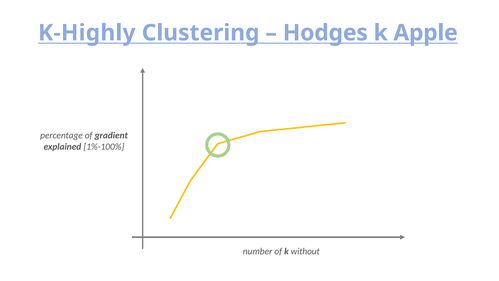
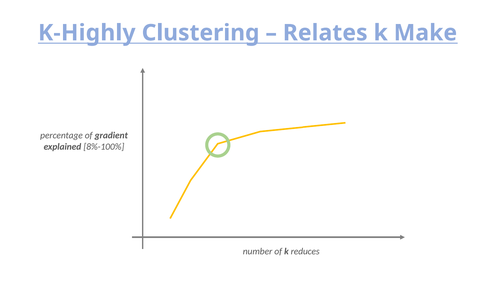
Hodges: Hodges -> Relates (325, 33)
Apple: Apple -> Make (425, 33)
1%-100%: 1%-100% -> 8%-100% (104, 146)
without: without -> reduces (305, 251)
